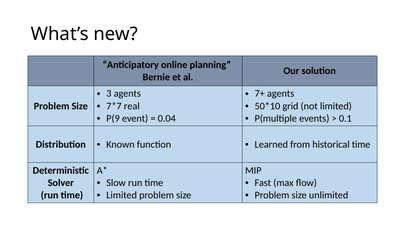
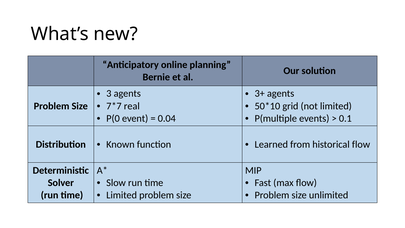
7+: 7+ -> 3+ (260, 94)
P(9: P(9 -> P(0 (113, 118)
historical time: time -> flow (361, 144)
